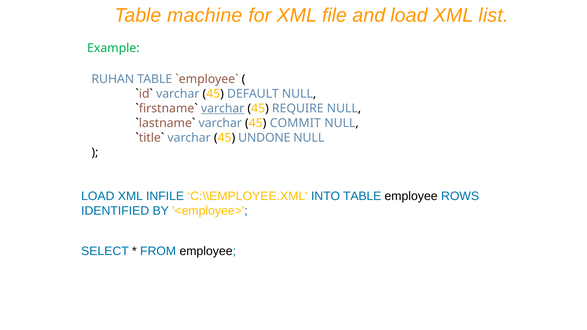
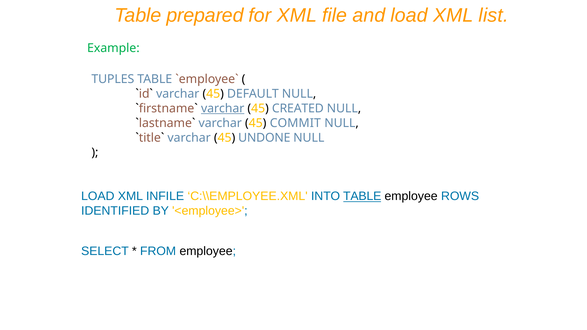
machine: machine -> prepared (205, 15)
RUHAN: RUHAN -> TUPLES (113, 79)
REQUIRE: REQUIRE -> CREATED (298, 109)
TABLE underline: none -> present (362, 196)
